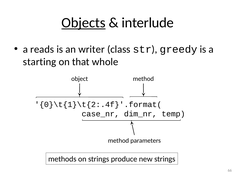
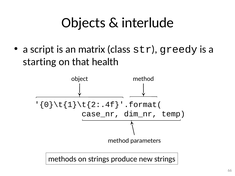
Objects underline: present -> none (83, 23)
reads: reads -> script (42, 49)
writer: writer -> matrix (92, 49)
whole: whole -> health (105, 62)
